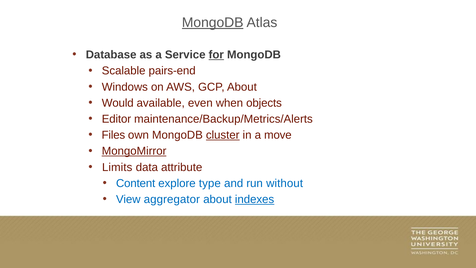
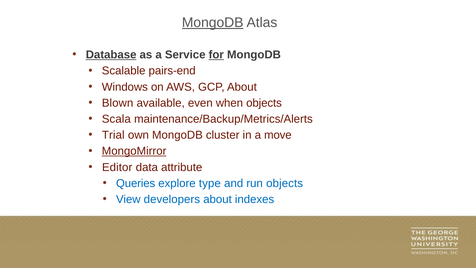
Database underline: none -> present (111, 55)
Would: Would -> Blown (118, 103)
Editor: Editor -> Scala (116, 119)
Files: Files -> Trial (113, 135)
cluster underline: present -> none (223, 135)
Limits: Limits -> Editor (117, 167)
Content: Content -> Queries (136, 183)
run without: without -> objects (285, 183)
aggregator: aggregator -> developers (172, 199)
indexes underline: present -> none (255, 199)
